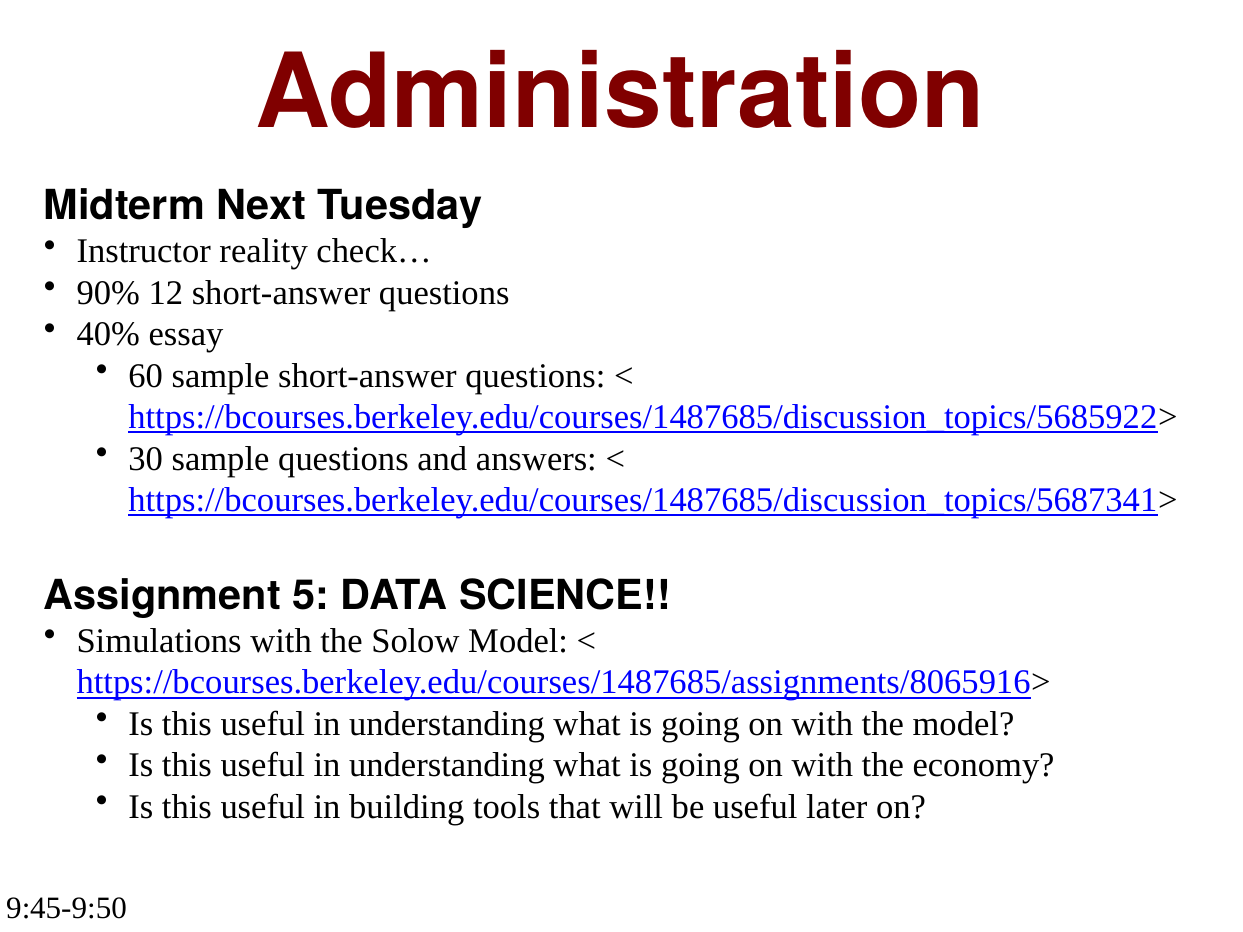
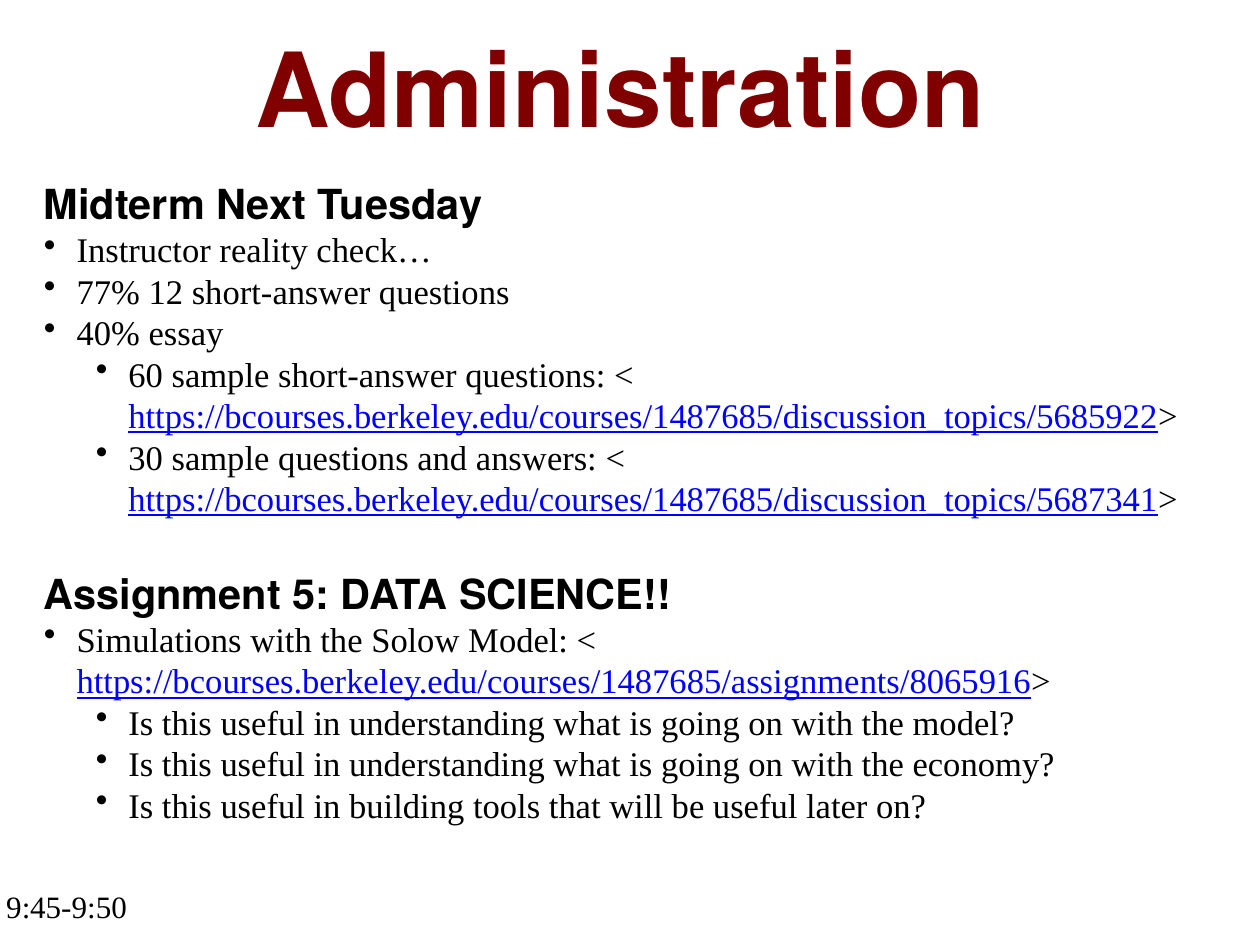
90%: 90% -> 77% (108, 293)
